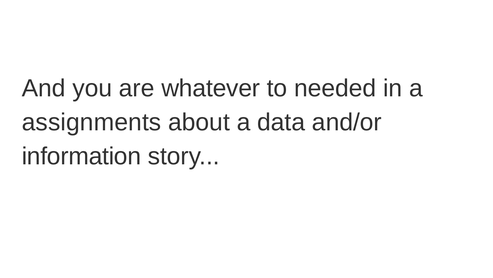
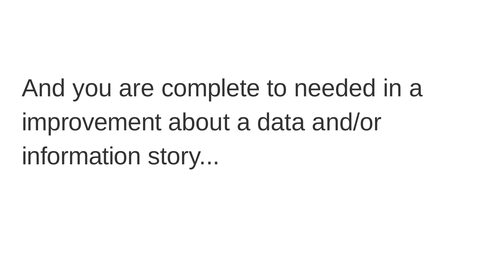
whatever: whatever -> complete (211, 88)
assignments: assignments -> improvement (92, 122)
